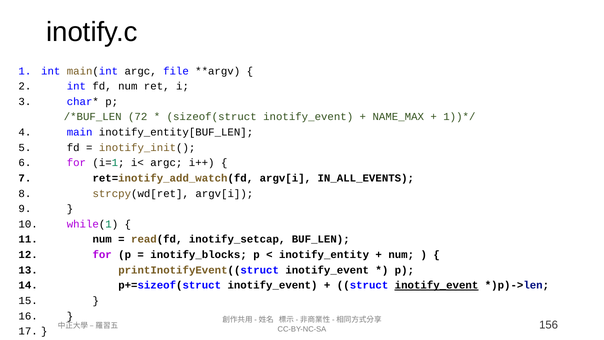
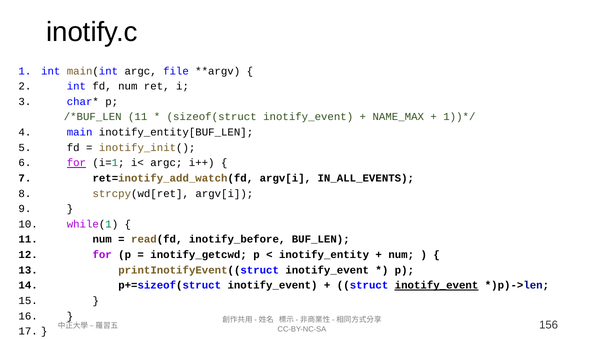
72: 72 -> 11 (138, 117)
for underline: none -> present (76, 163)
inotify_setcap: inotify_setcap -> inotify_before (237, 239)
inotify_blocks: inotify_blocks -> inotify_getcwd (199, 255)
